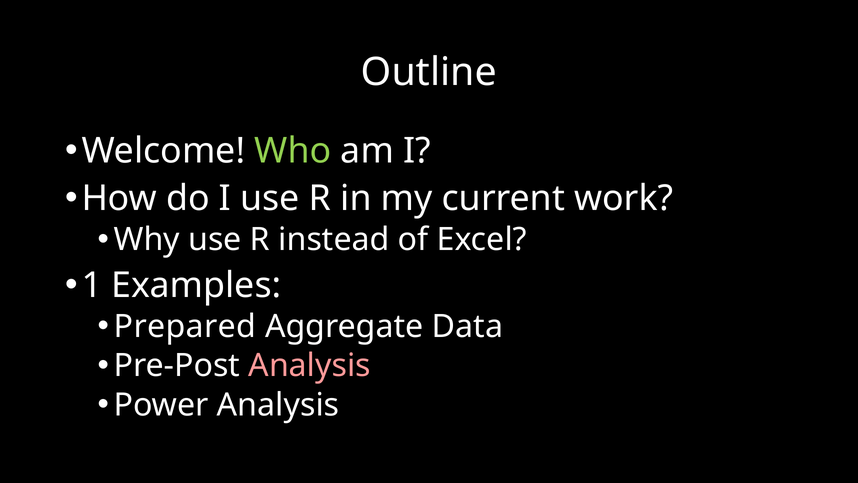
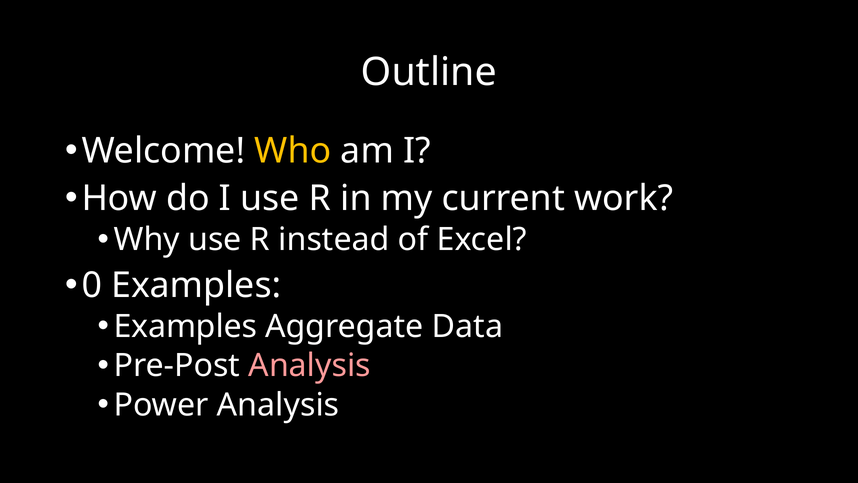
Who colour: light green -> yellow (293, 151)
1: 1 -> 0 (92, 285)
Prepared: Prepared -> Examples (185, 326)
